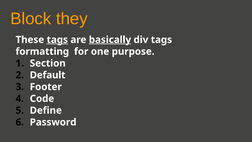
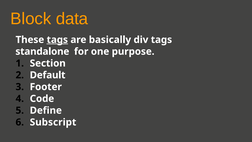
they: they -> data (72, 19)
basically underline: present -> none (110, 40)
formatting: formatting -> standalone (42, 51)
Password: Password -> Subscript (53, 122)
